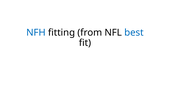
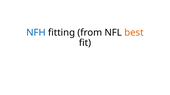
best colour: blue -> orange (134, 33)
